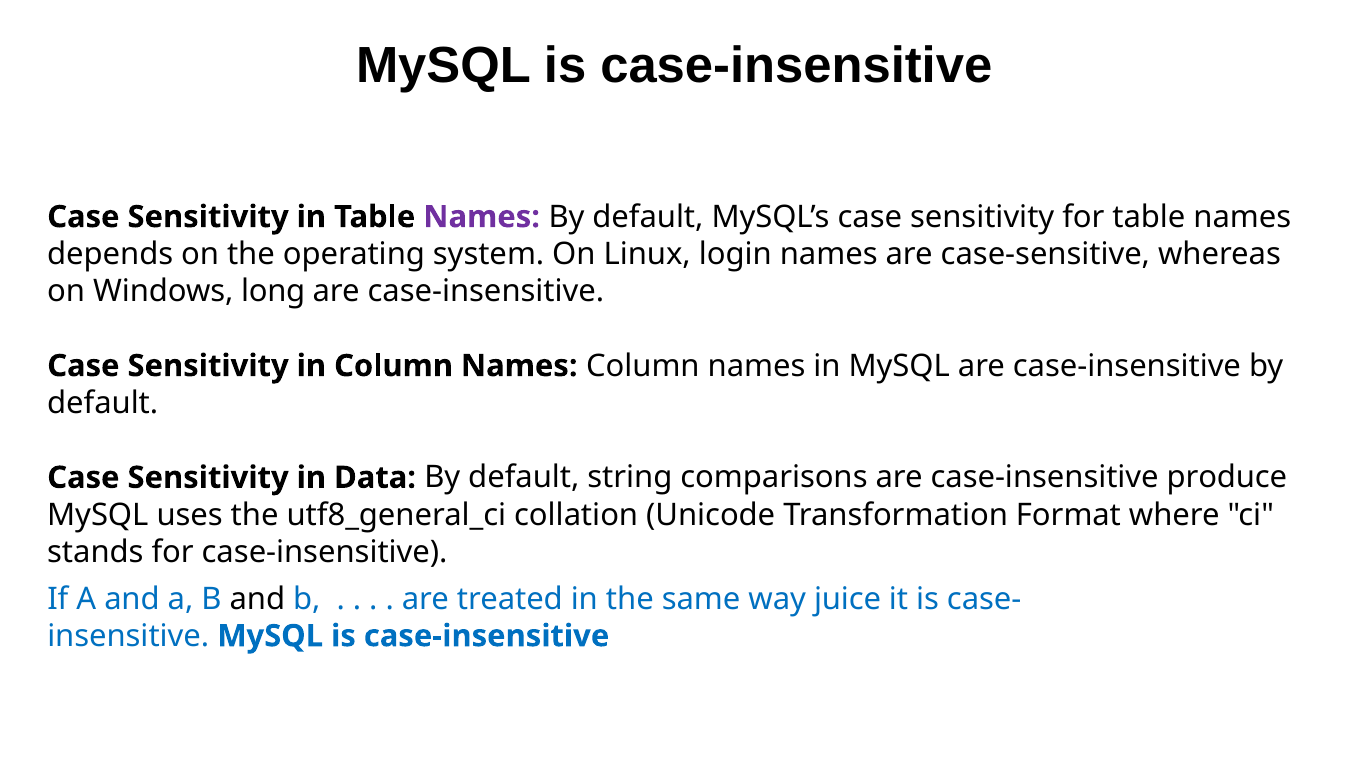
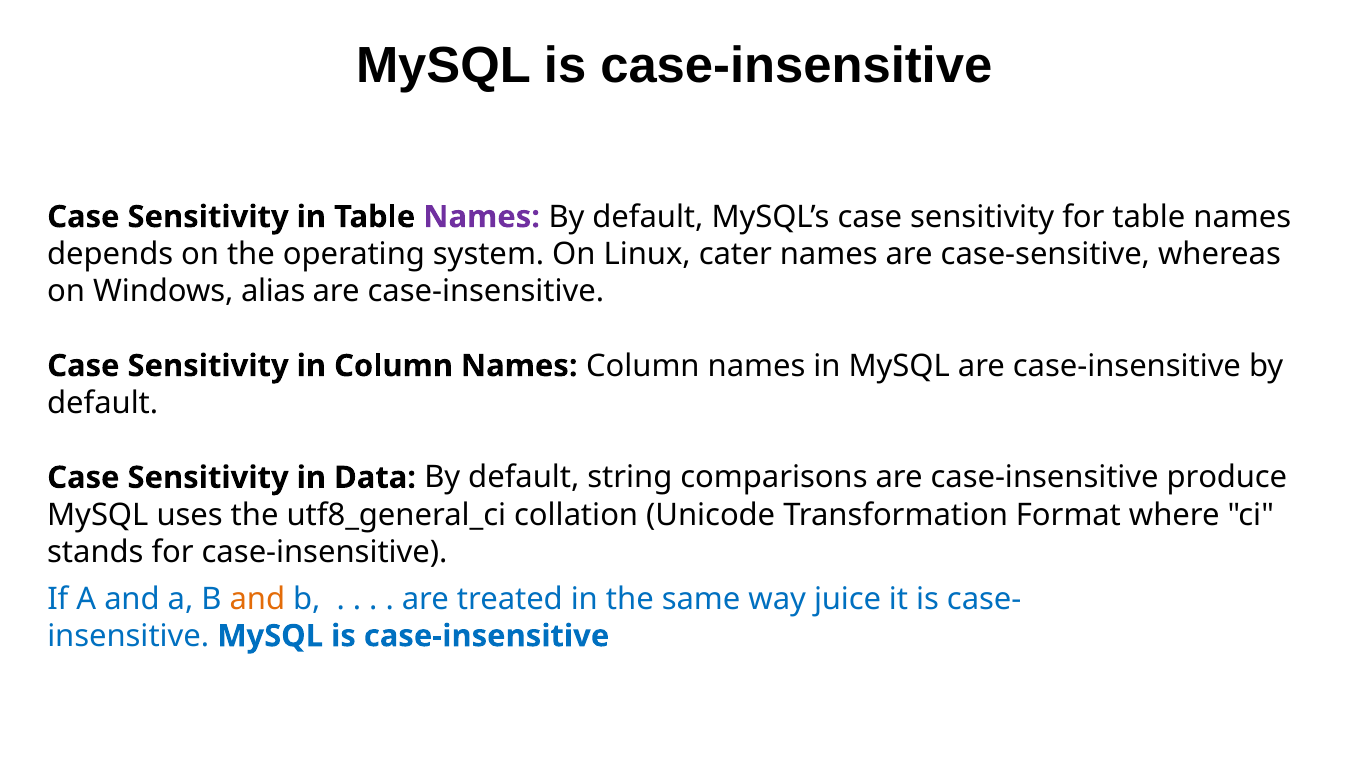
login: login -> cater (735, 254)
long: long -> alias (273, 291)
and colour: black -> orange (257, 598)
